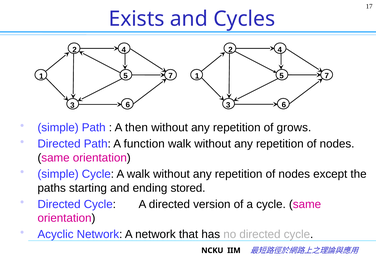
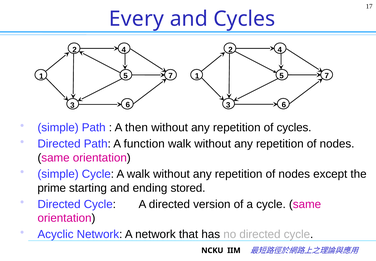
Exists: Exists -> Every (136, 19)
of grows: grows -> cycles (294, 127)
paths: paths -> prime (52, 187)
